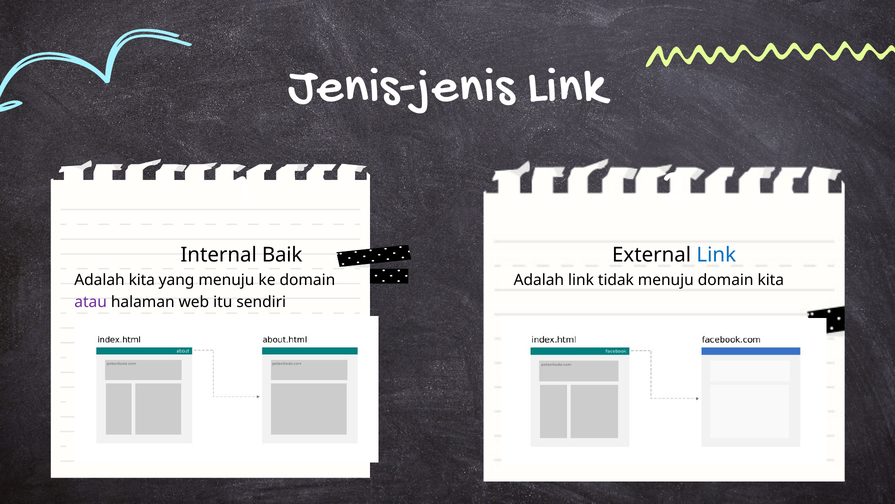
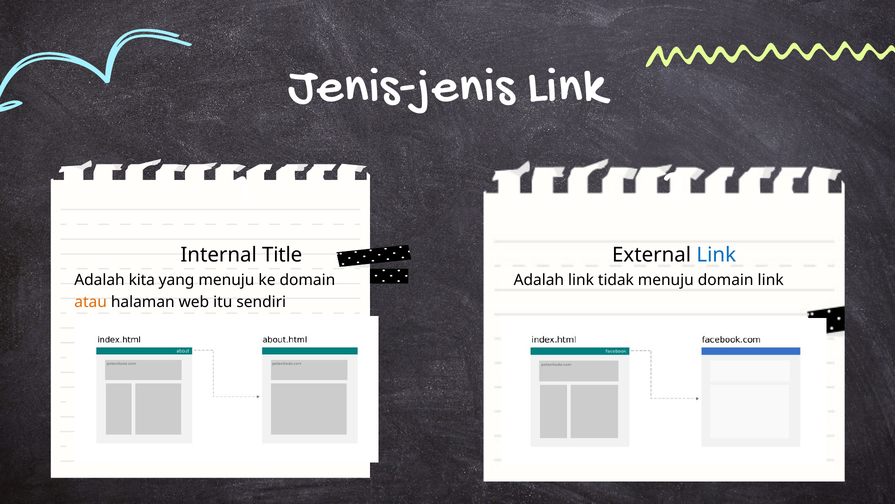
Baik: Baik -> Title (282, 255)
domain kita: kita -> link (771, 280)
atau colour: purple -> orange (91, 302)
